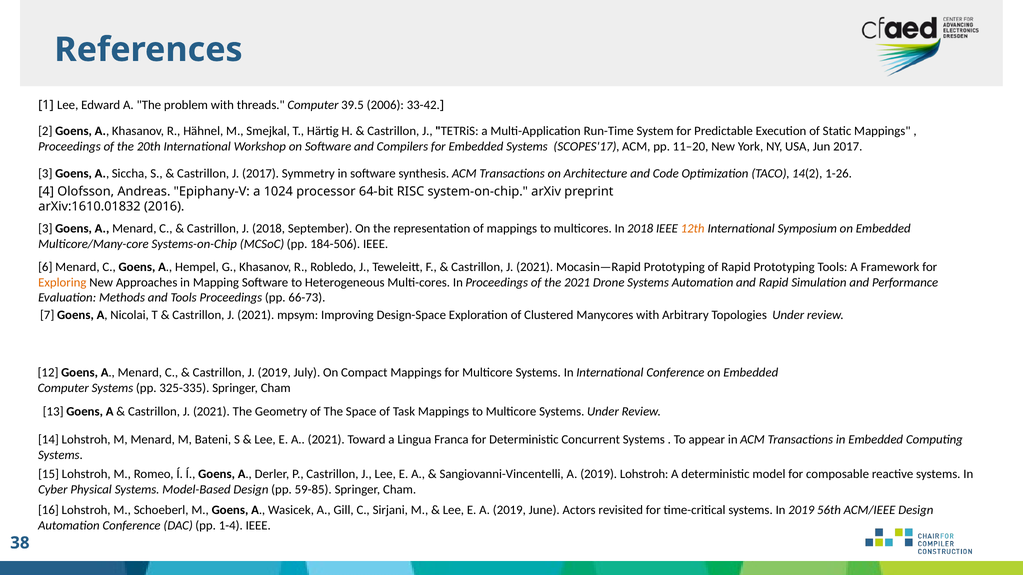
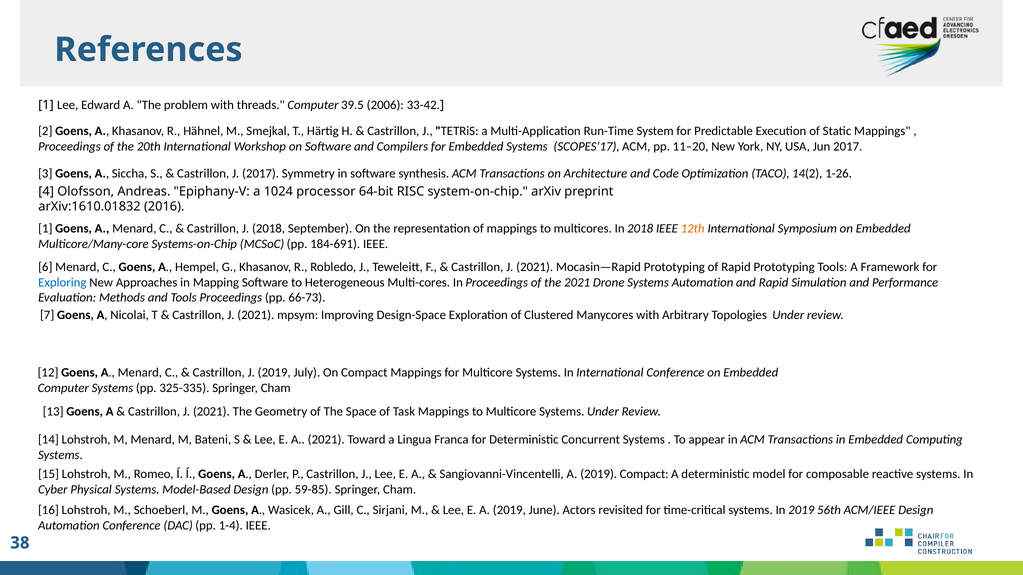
3: 3 -> 1 (45, 229)
184-506: 184-506 -> 184-691 (335, 244)
Exploring colour: orange -> blue (62, 283)
2019 Lohstroh: Lohstroh -> Compact (644, 474)
